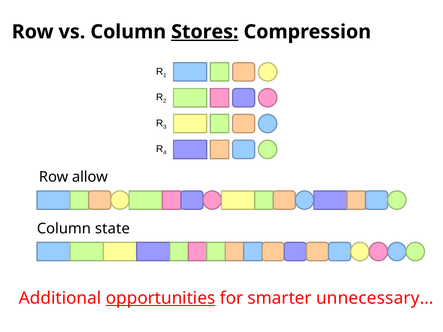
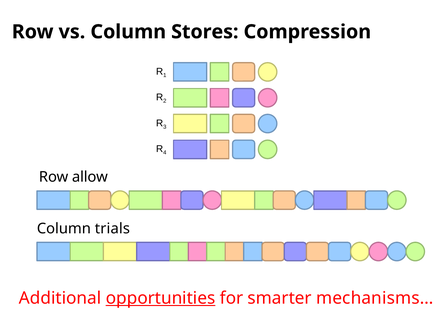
Stores underline: present -> none (205, 32)
state: state -> trials (112, 229)
unnecessary…: unnecessary… -> mechanisms… (375, 298)
